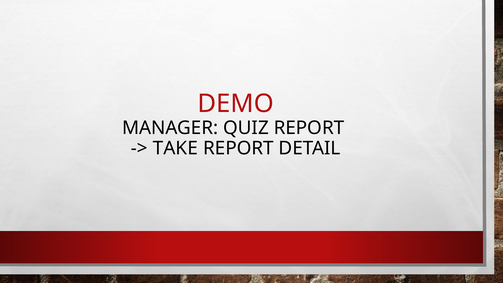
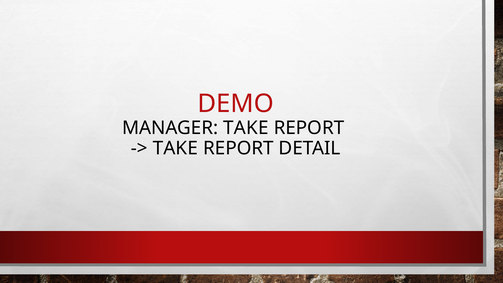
MANAGER QUIZ: QUIZ -> TAKE (246, 128)
